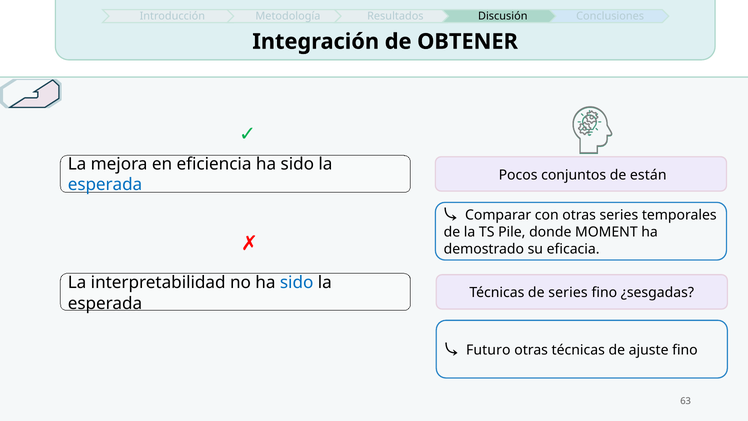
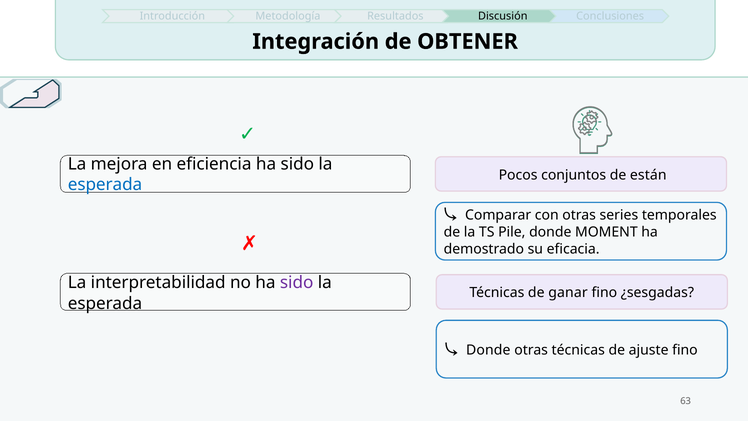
sido colour: blue -> purple (297, 283)
de series: series -> ganar (568, 293)
Futuro: Futuro -> Donde (488, 350)
